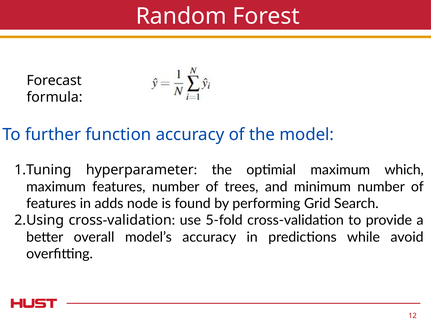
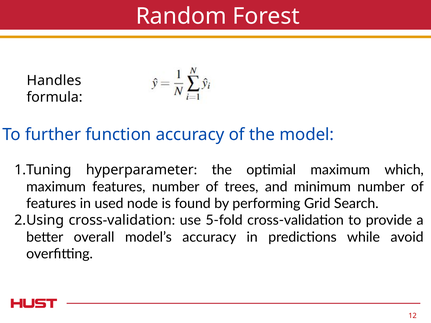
Forecast: Forecast -> Handles (54, 81)
adds: adds -> used (109, 204)
